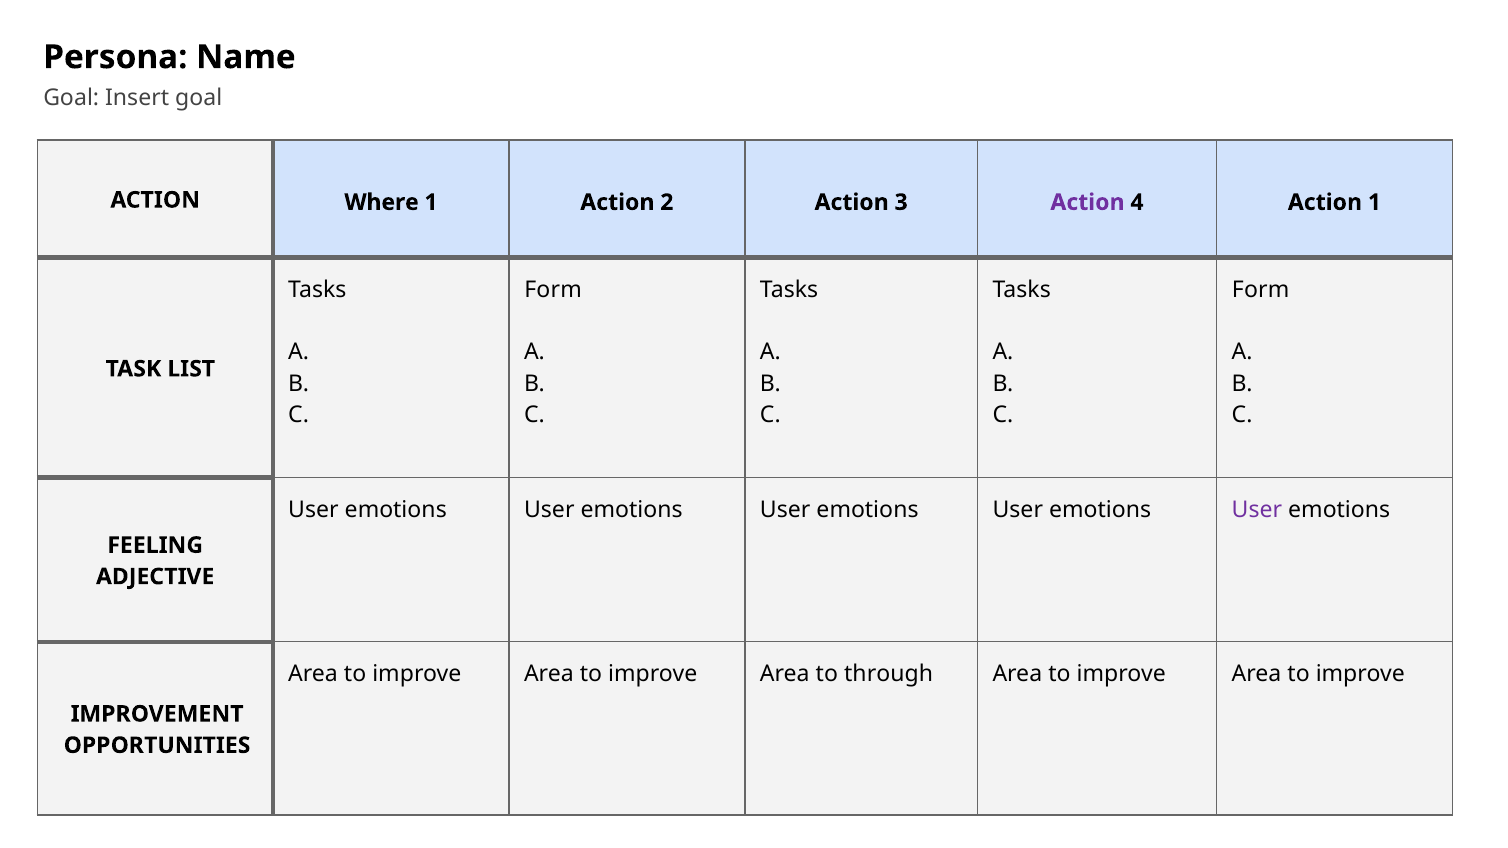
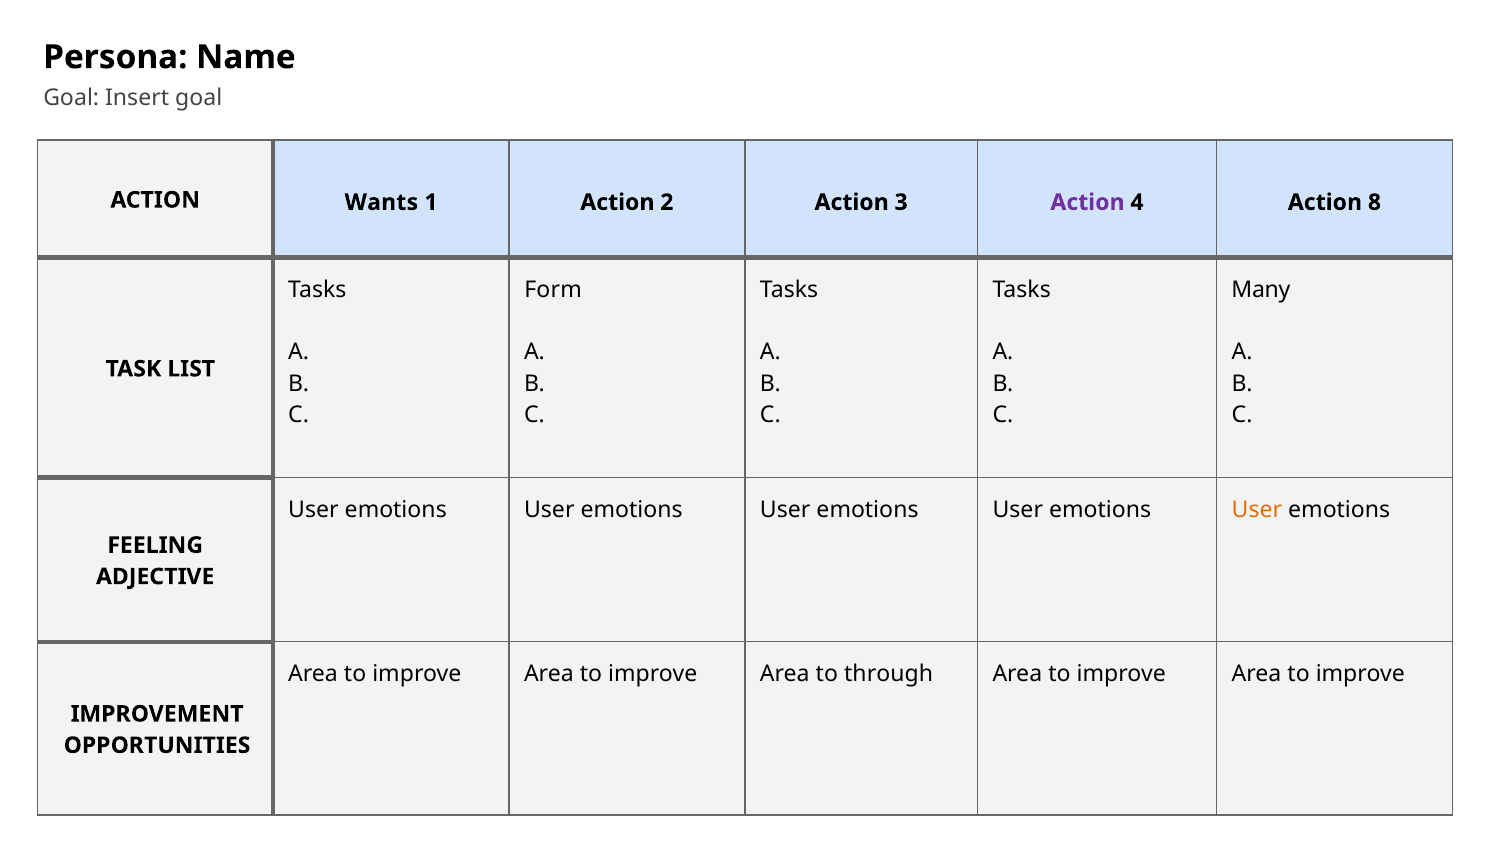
Where: Where -> Wants (381, 202)
Action 1: 1 -> 8 (1374, 202)
Form: Form -> Many (1261, 290)
User colour: purple -> orange (1257, 510)
